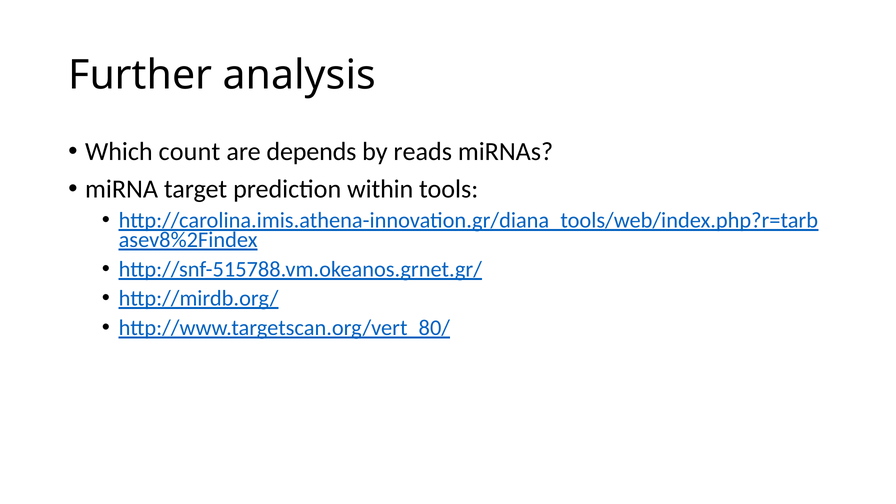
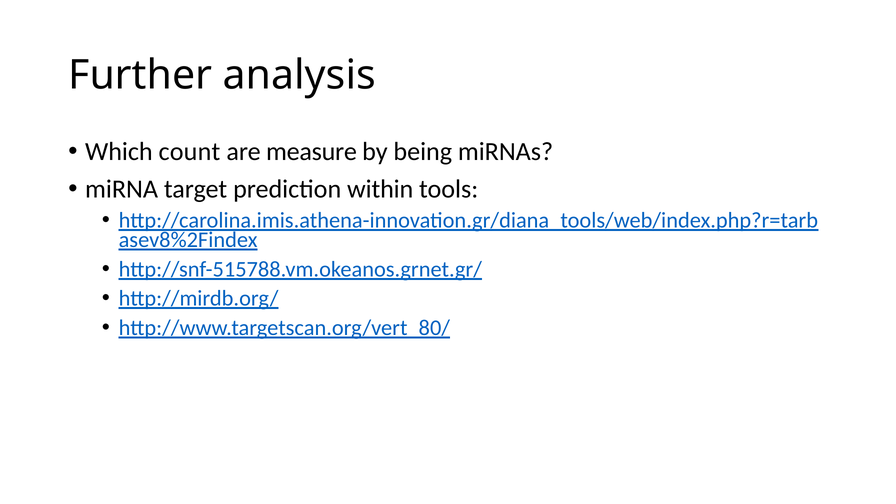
depends: depends -> measure (312, 151)
reads: reads -> being (423, 151)
